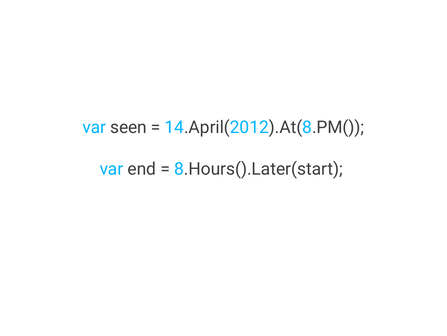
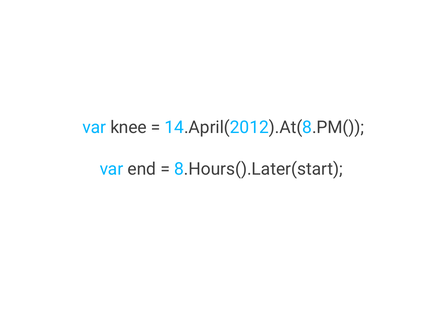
seen: seen -> knee (129, 127)
